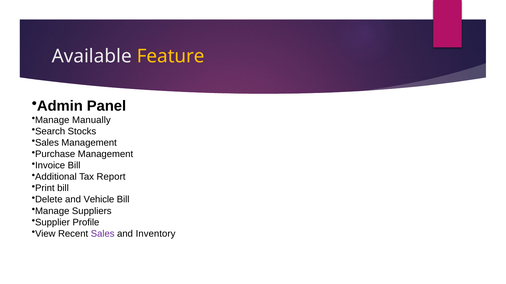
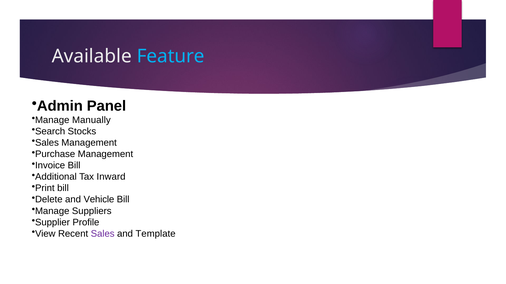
Feature colour: yellow -> light blue (171, 56)
Report: Report -> Inward (111, 177)
Inventory: Inventory -> Template (156, 234)
